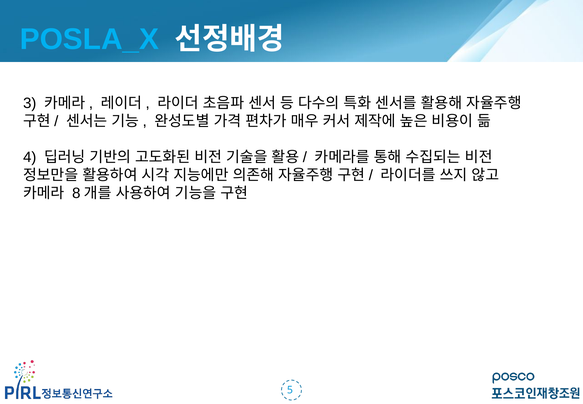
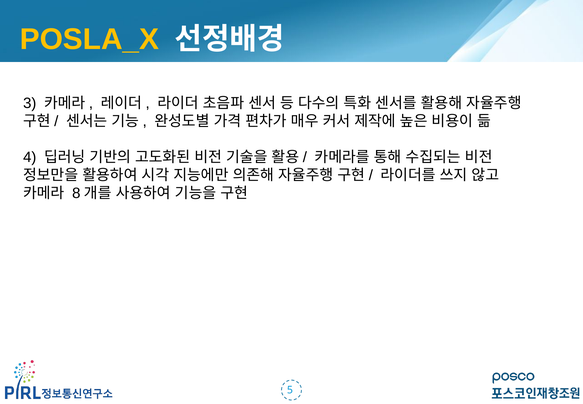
POSLA_X colour: light blue -> yellow (89, 39)
